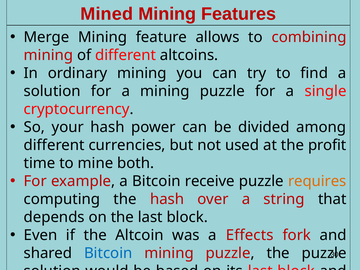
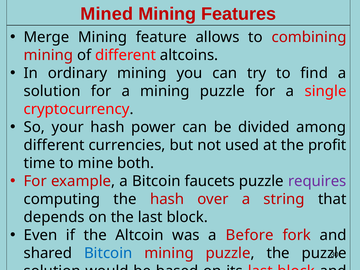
receive: receive -> faucets (210, 181)
requires colour: orange -> purple (317, 181)
Effects: Effects -> Before (250, 235)
